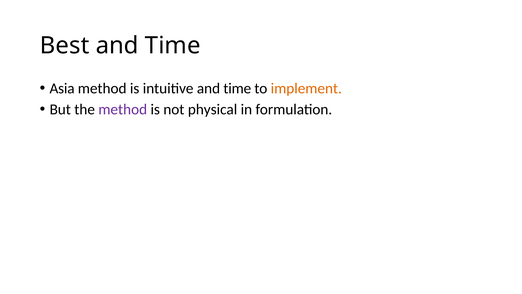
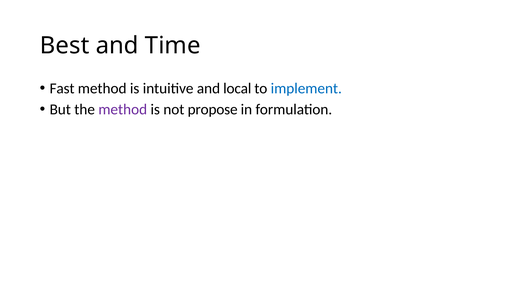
Asia: Asia -> Fast (62, 88)
intuitive and time: time -> local (237, 88)
implement colour: orange -> blue (306, 88)
physical: physical -> propose (213, 109)
